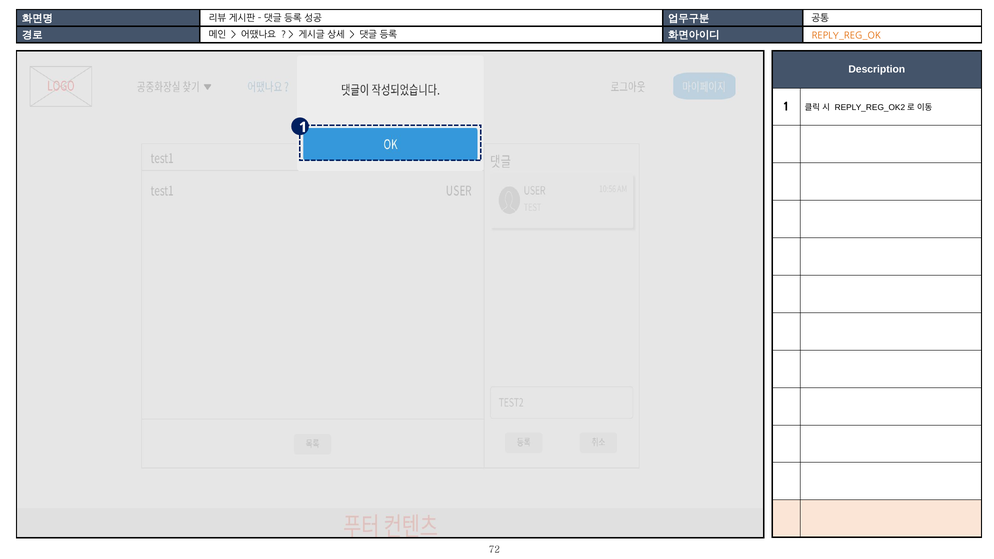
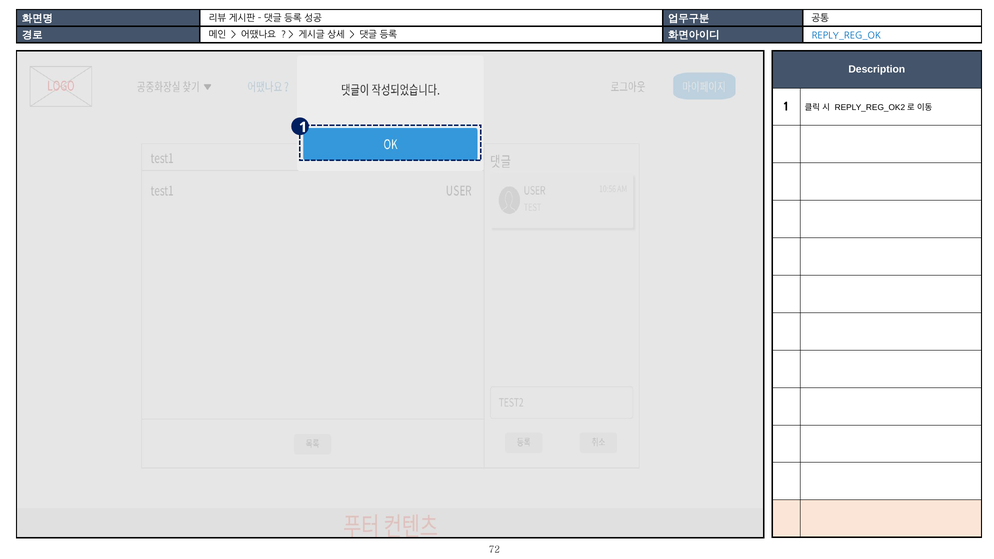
REPLY_REG_OK colour: orange -> blue (846, 35)
